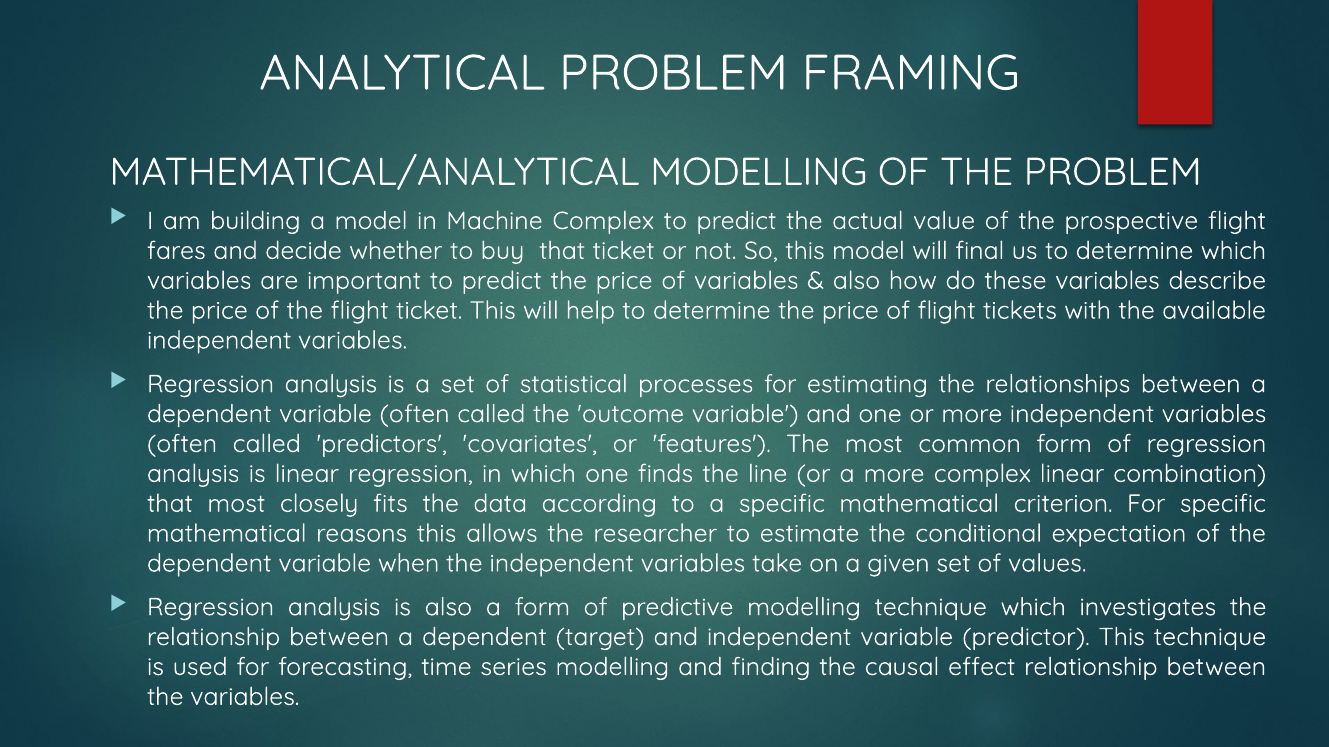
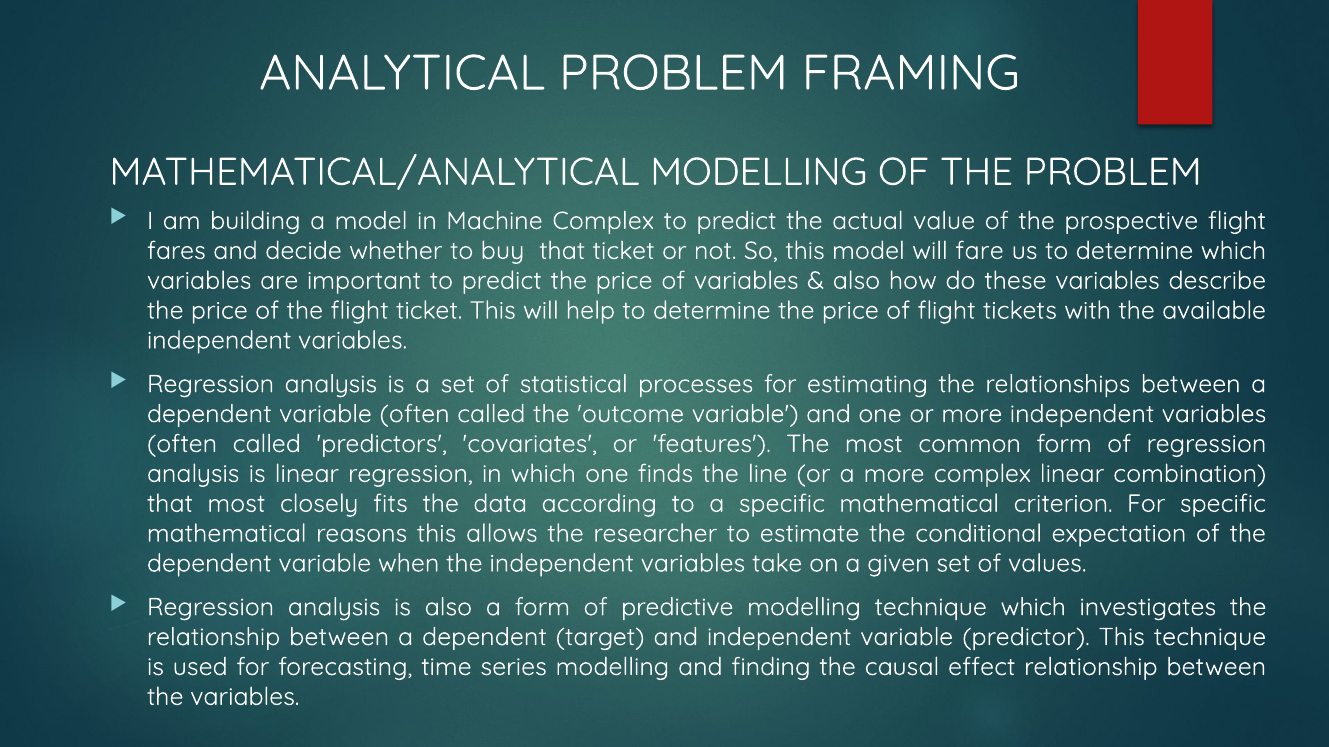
final: final -> fare (980, 251)
